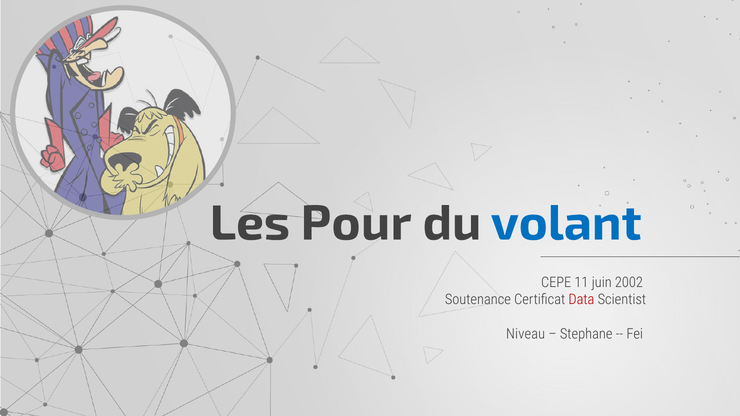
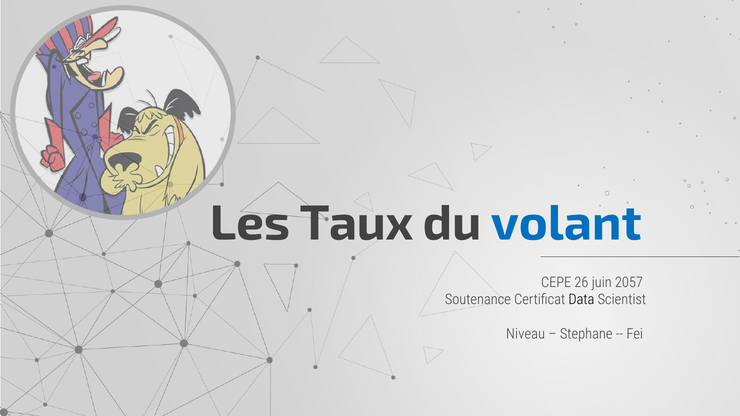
Pour: Pour -> Taux (357, 223)
11: 11 -> 26 (581, 283)
2002: 2002 -> 2057 (629, 283)
Data colour: red -> black (581, 300)
